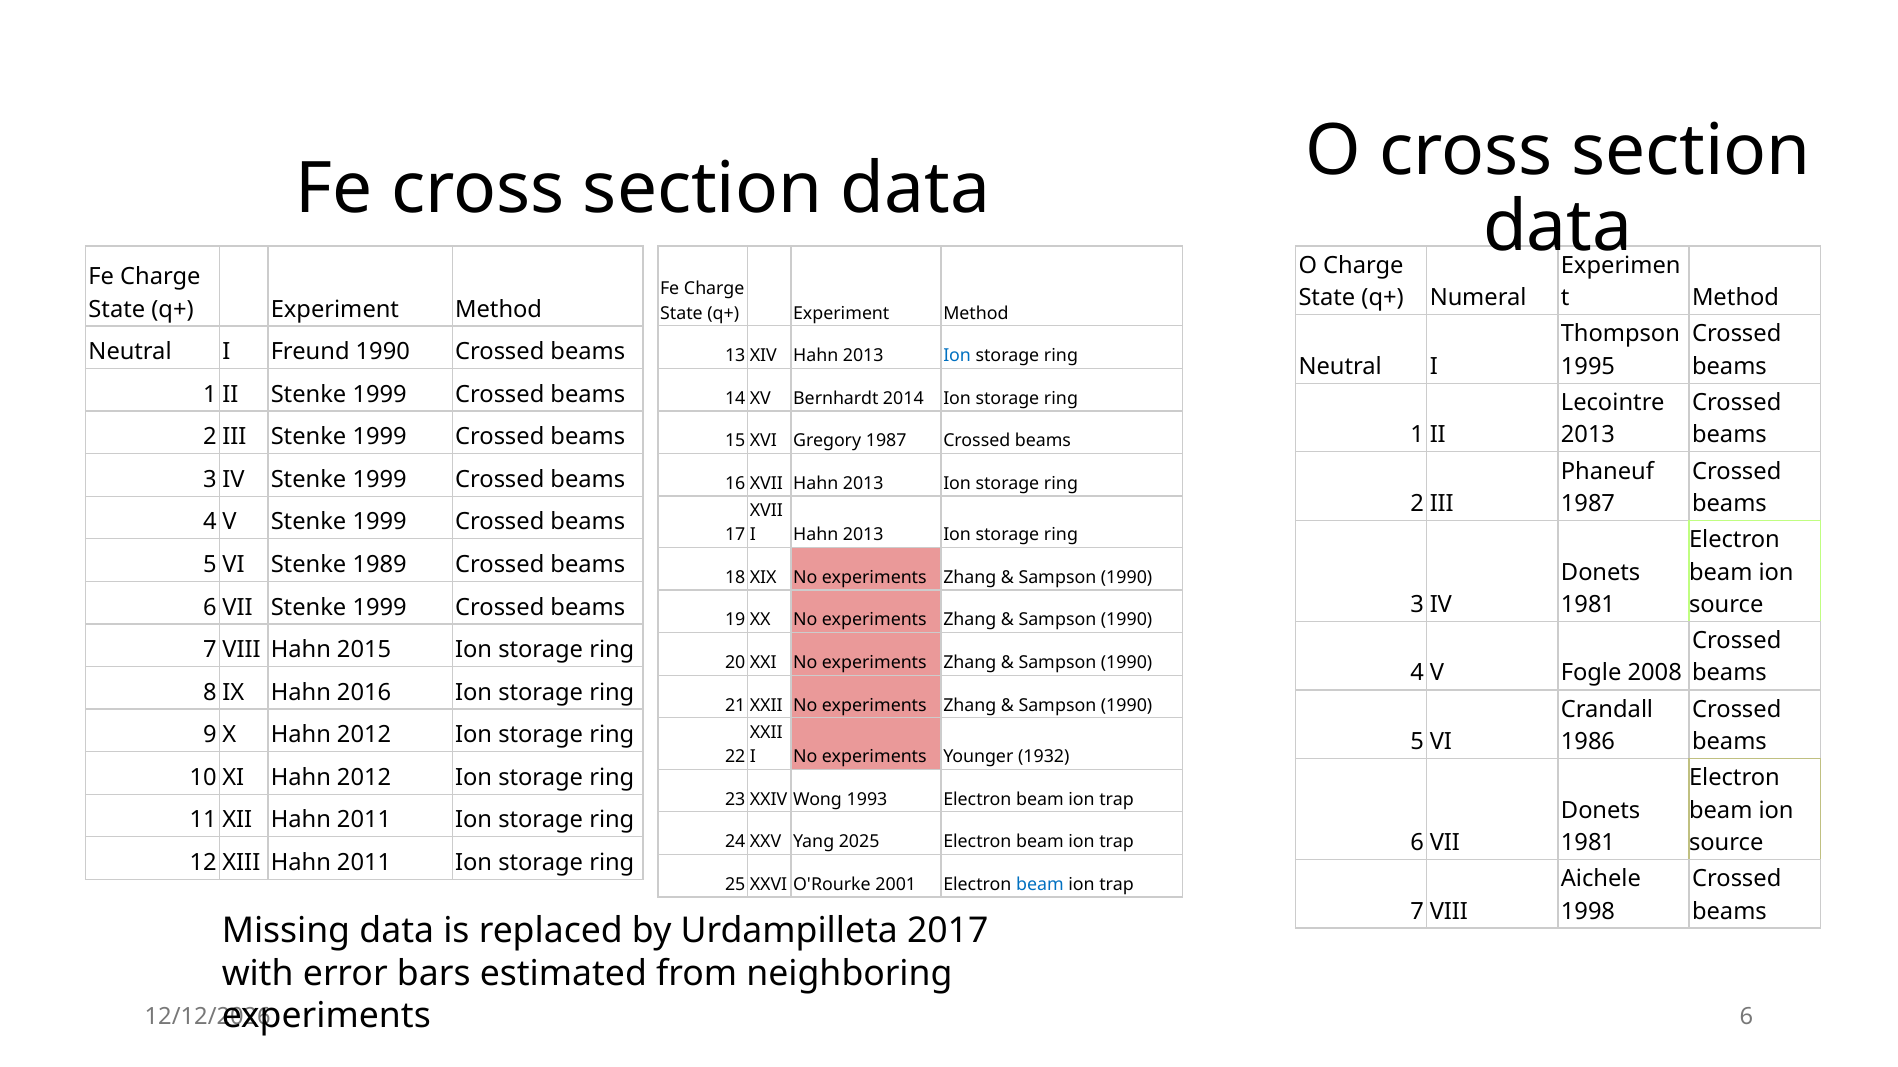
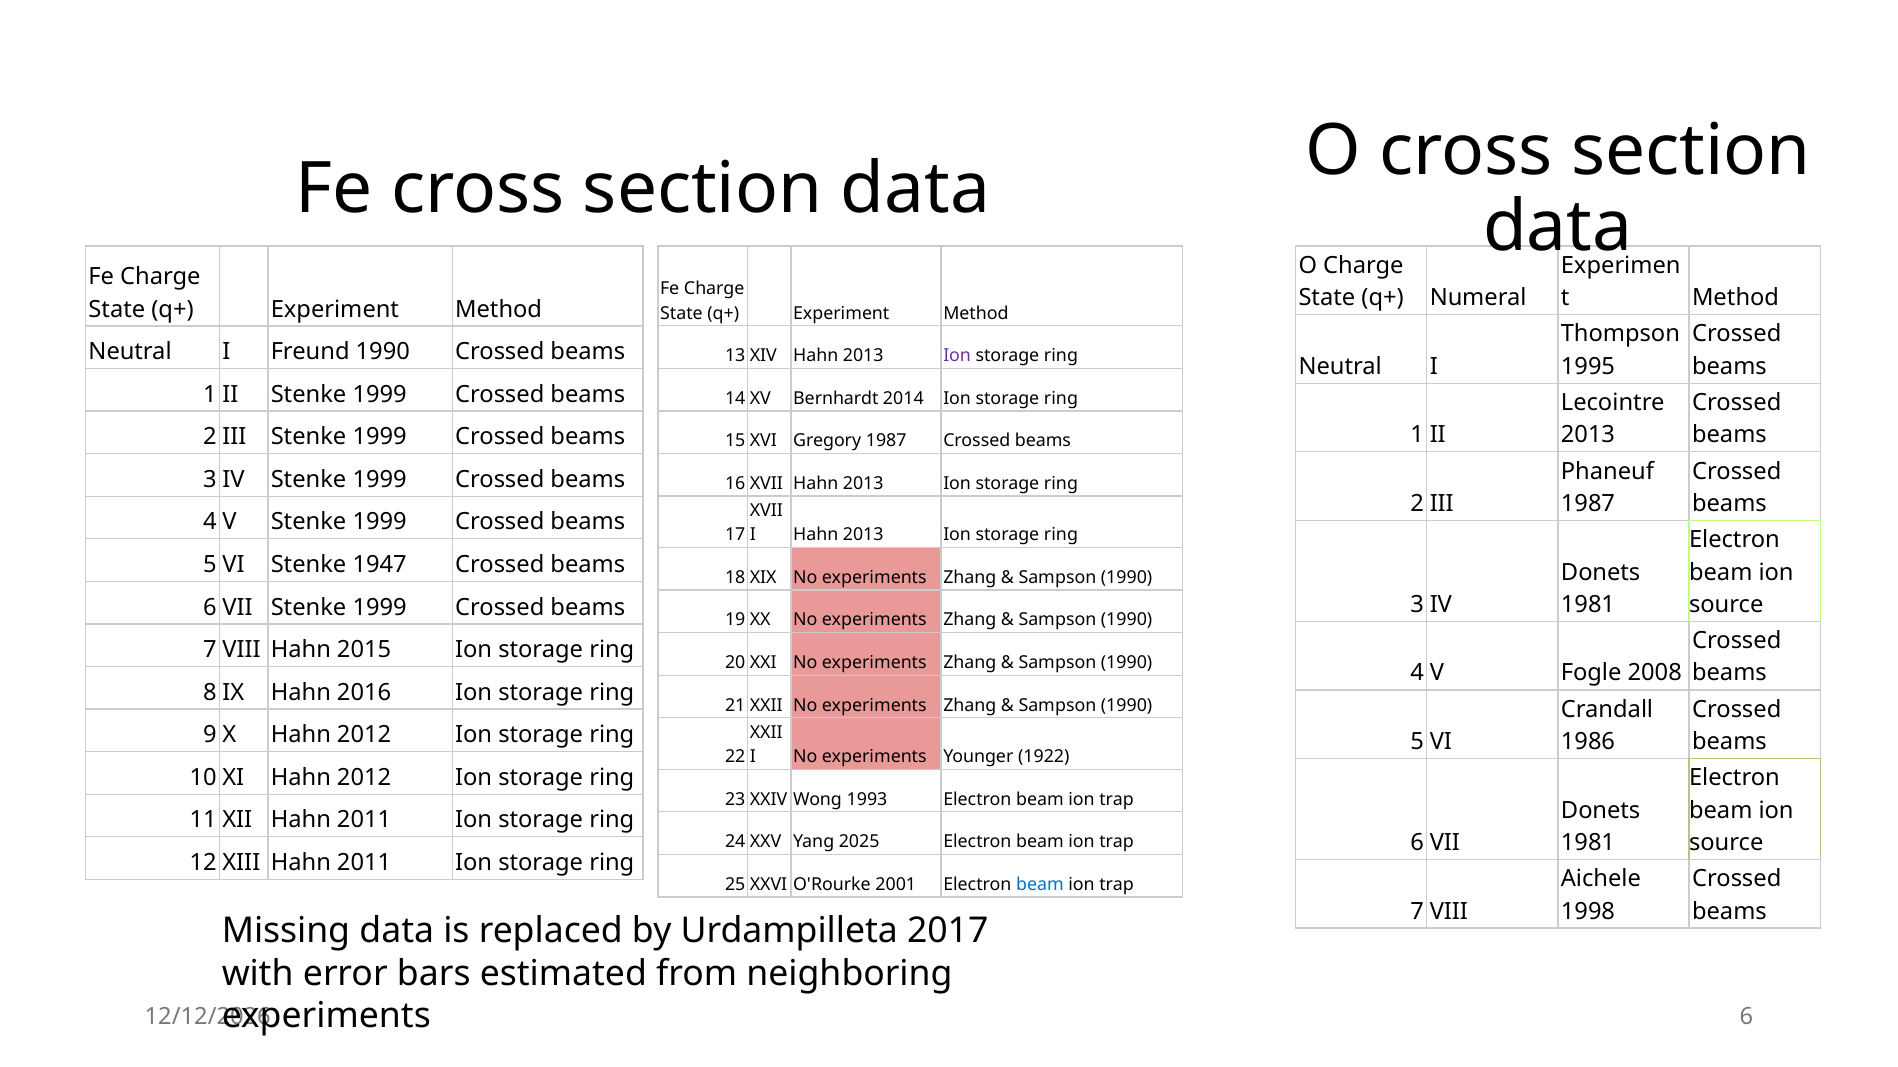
Ion colour: blue -> purple (957, 356)
1989: 1989 -> 1947 (380, 565)
1932: 1932 -> 1922 (1044, 757)
